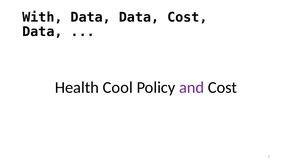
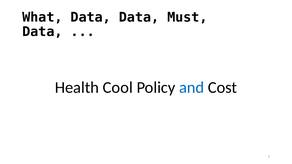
With: With -> What (42, 17)
Data Cost: Cost -> Must (187, 17)
and colour: purple -> blue (192, 88)
